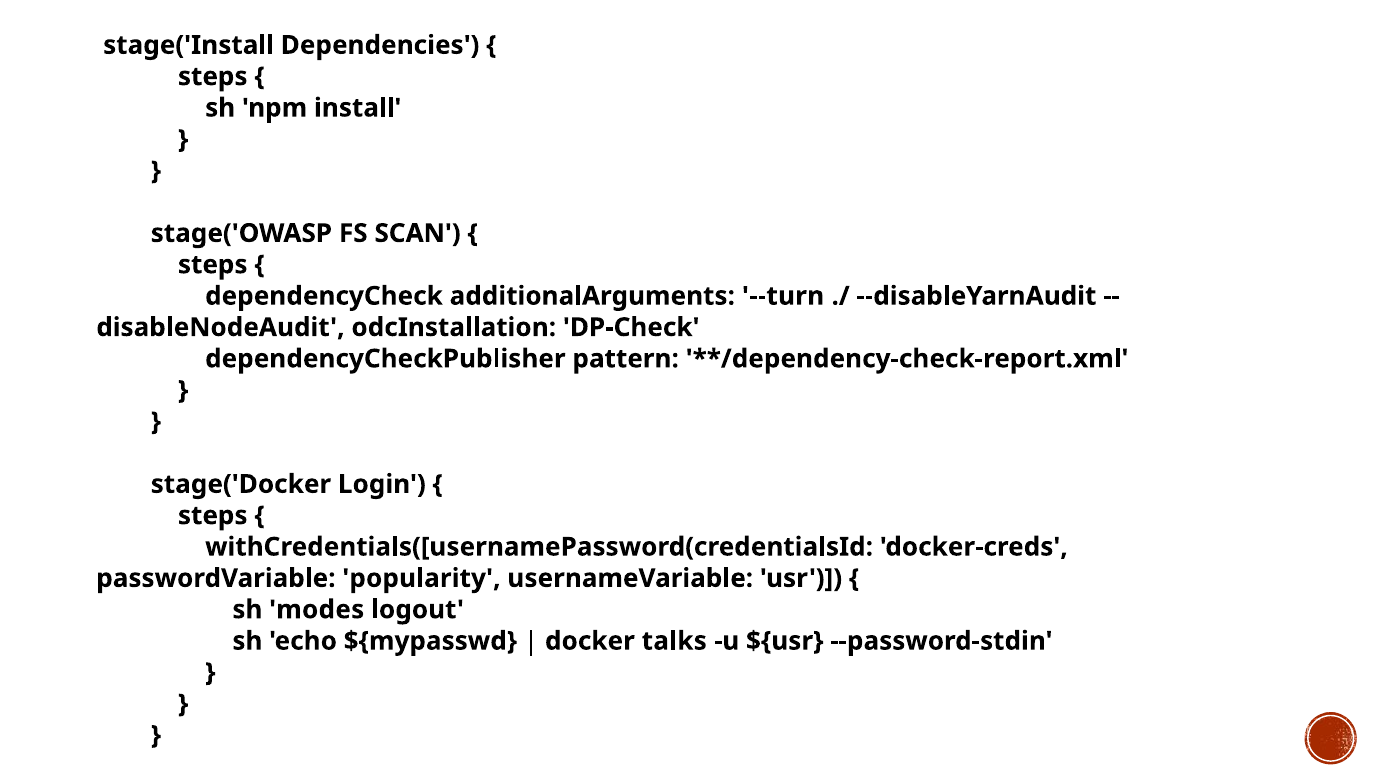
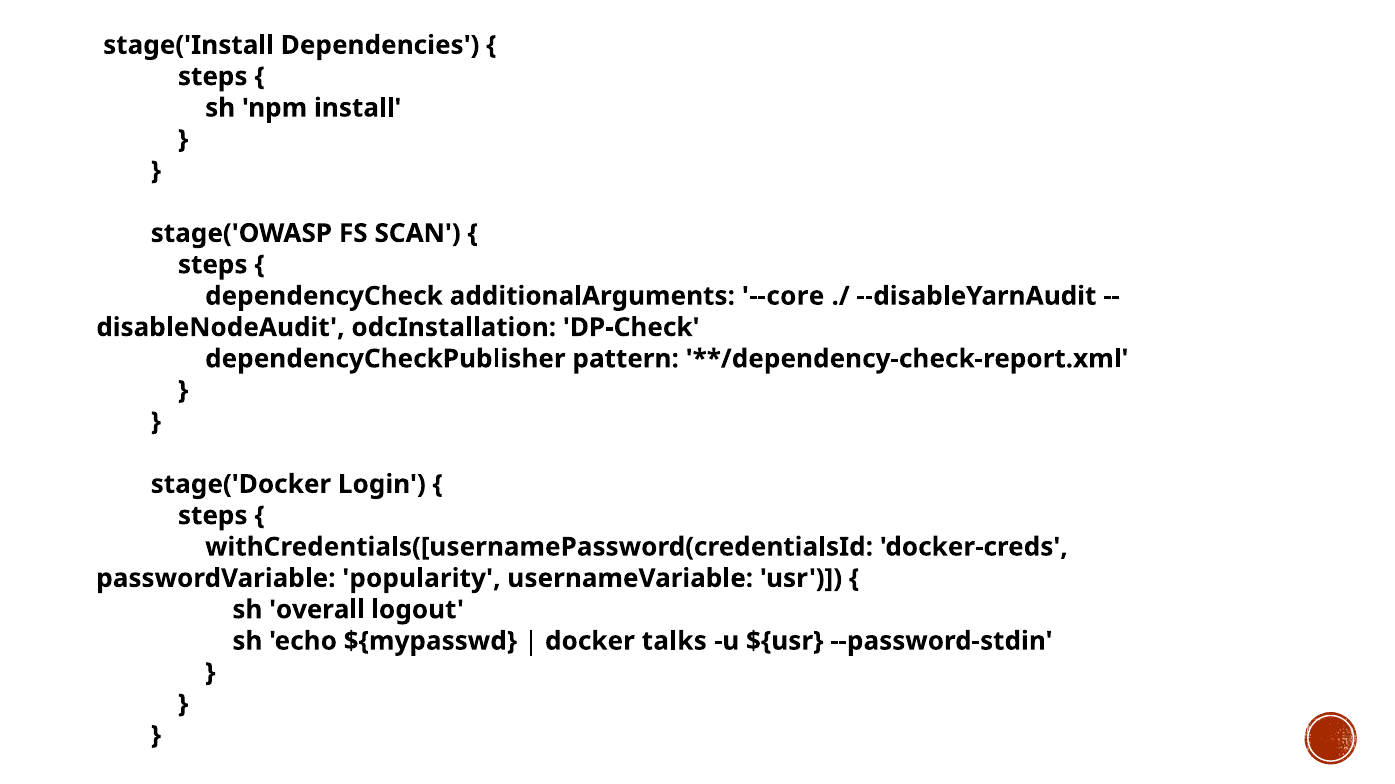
--turn: --turn -> --core (783, 296)
modes: modes -> overall (317, 610)
